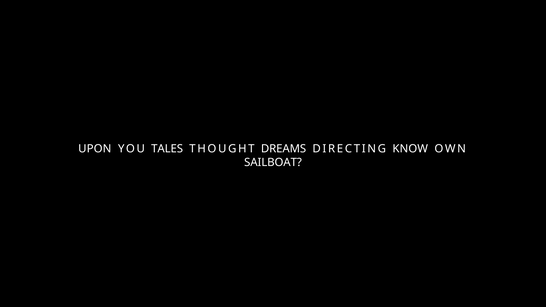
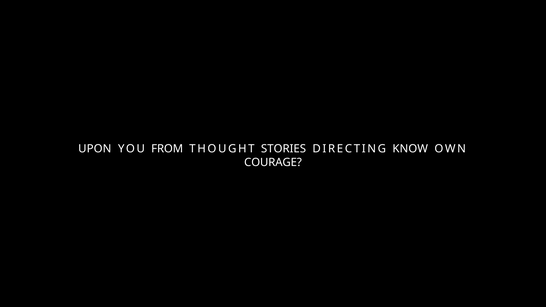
TALES: TALES -> FROM (167, 149)
DREAMS: DREAMS -> STORIES (284, 149)
SAILBOAT: SAILBOAT -> COURAGE (273, 162)
